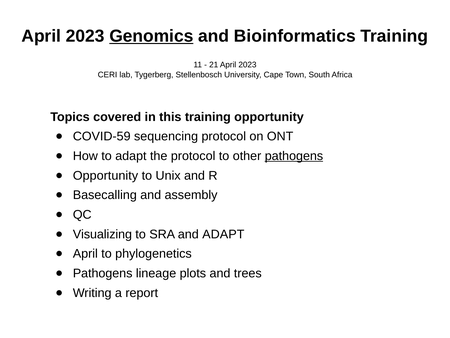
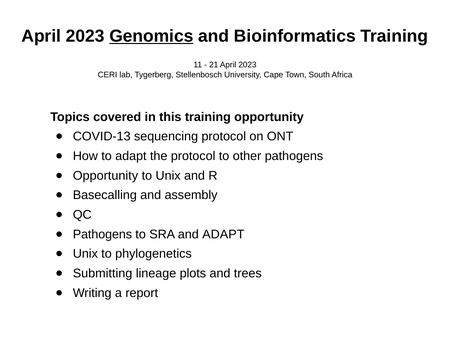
COVID-59: COVID-59 -> COVID-13 (102, 136)
pathogens underline: present -> none (294, 156)
Visualizing: Visualizing -> Pathogens (102, 234)
April: April -> Unix (85, 253)
Pathogens: Pathogens -> Submitting (103, 273)
